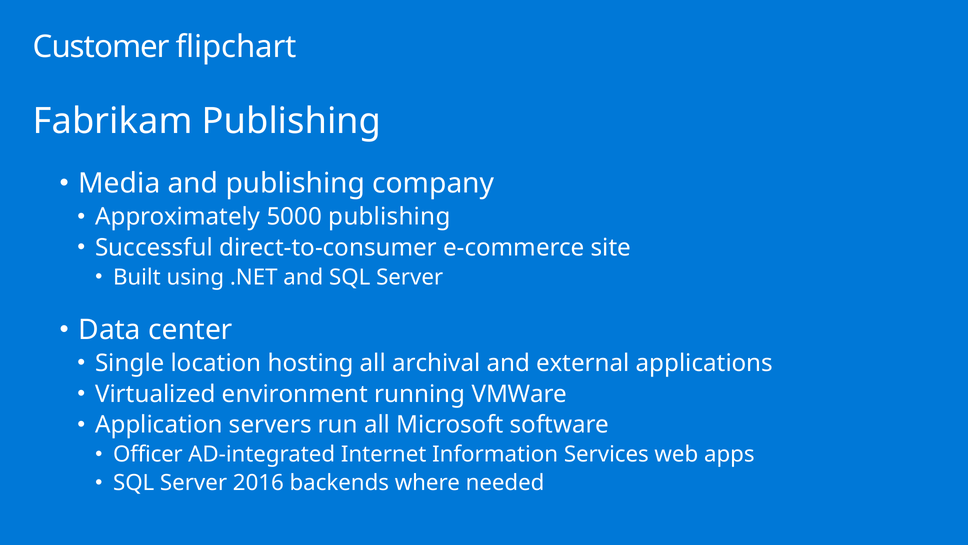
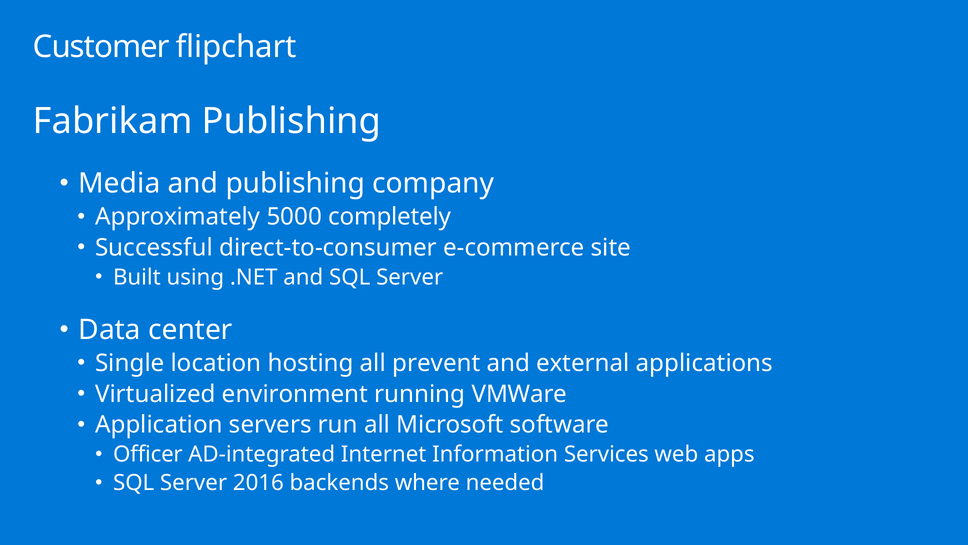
5000 publishing: publishing -> completely (390, 217)
archival: archival -> prevent (436, 363)
